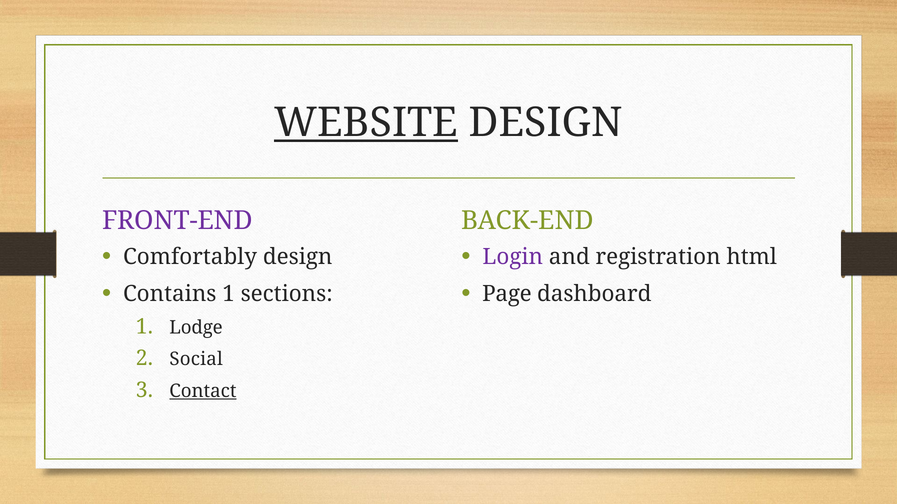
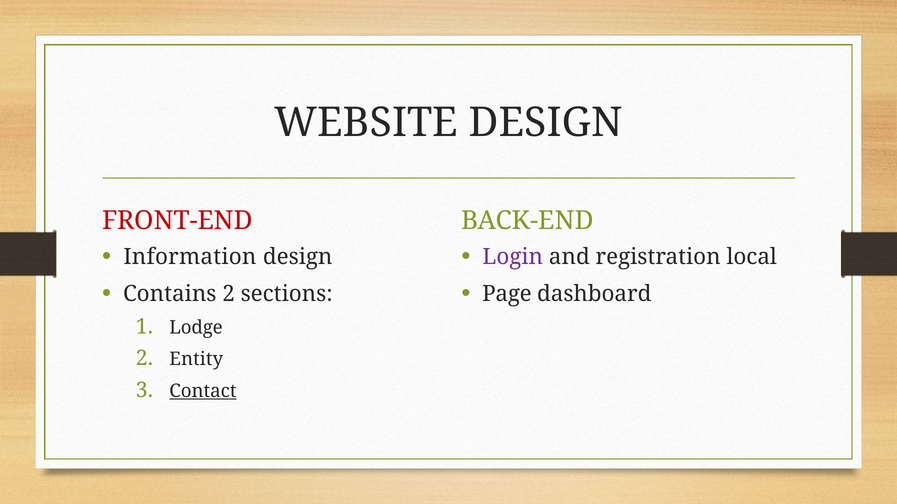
WEBSITE underline: present -> none (366, 123)
FRONT-END colour: purple -> red (177, 221)
Comfortably: Comfortably -> Information (190, 257)
html: html -> local (752, 257)
Contains 1: 1 -> 2 (229, 294)
Social: Social -> Entity (196, 360)
